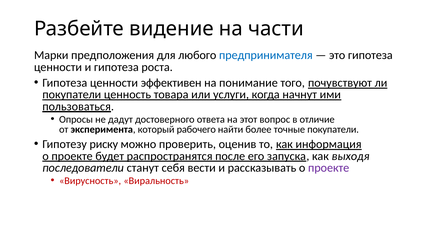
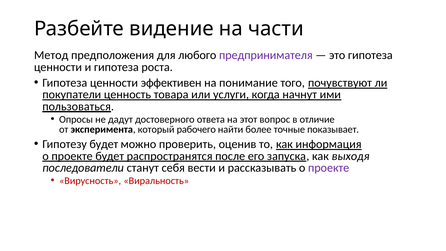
Марки: Марки -> Метод (51, 55)
предпринимателя colour: blue -> purple (266, 55)
точные покупатели: покупатели -> показывает (333, 129)
Гипотезу риску: риску -> будет (104, 144)
